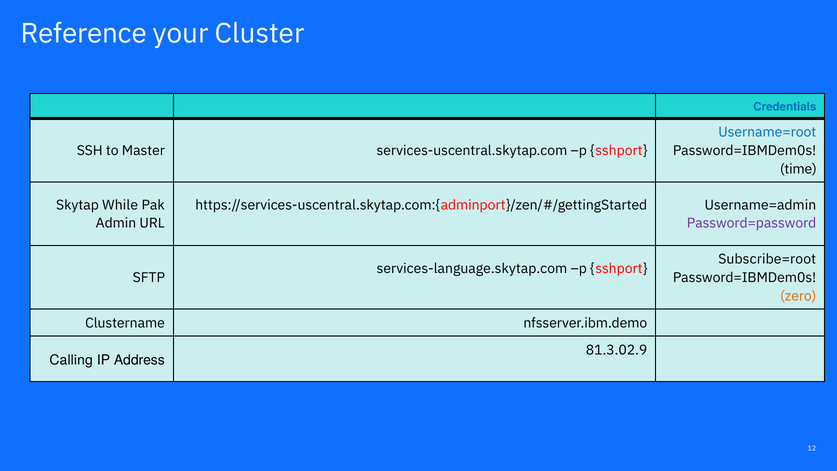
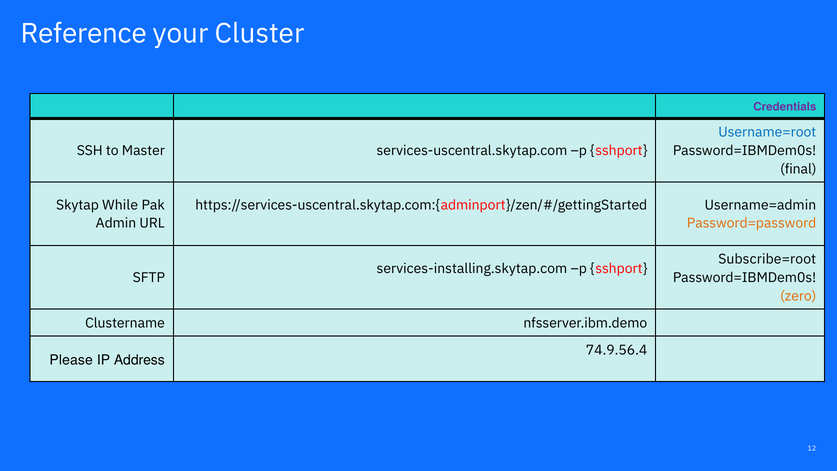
Credentials colour: blue -> purple (785, 107)
time: time -> final (798, 169)
Password=password colour: purple -> orange (752, 223)
services-language.skytap.com: services-language.skytap.com -> services-installing.skytap.com (472, 268)
81.3.02.9: 81.3.02.9 -> 74.9.56.4 (617, 350)
Calling: Calling -> Please (71, 360)
